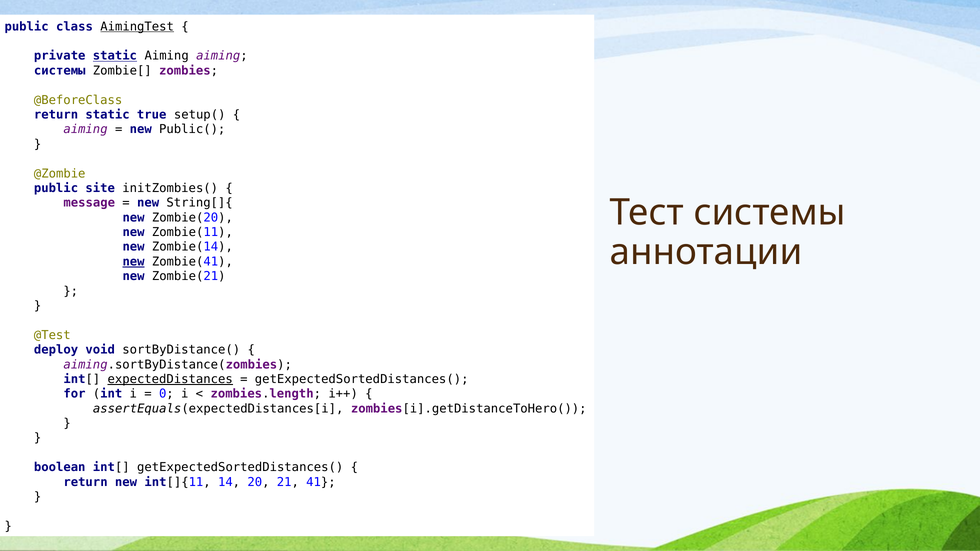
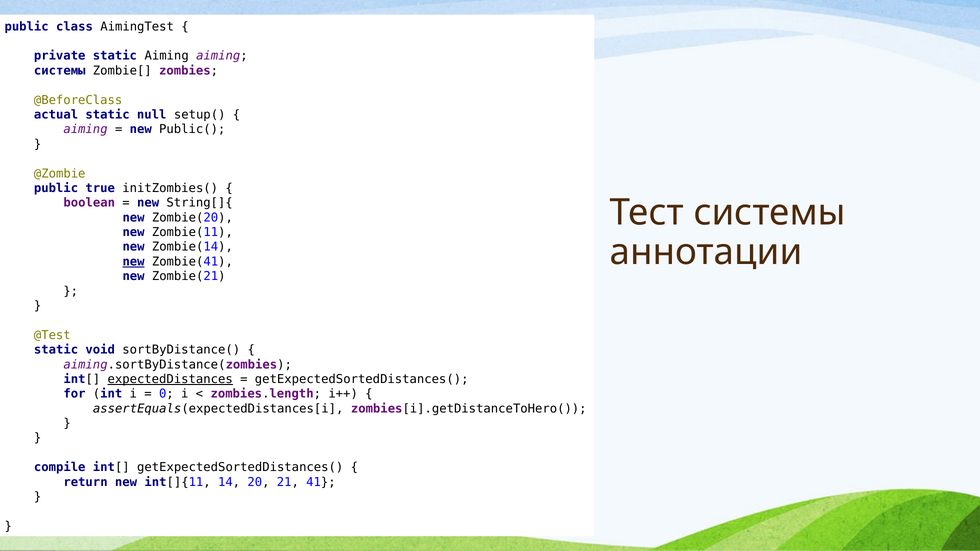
AimingTest underline: present -> none (137, 27)
static underline: present -> none (115, 56)
return: return -> actual (56, 115)
true: true -> null (152, 115)
site: site -> true (100, 188)
message: message -> boolean (89, 203)
deploy: deploy -> static (56, 350)
boolean: boolean -> compile (60, 468)
